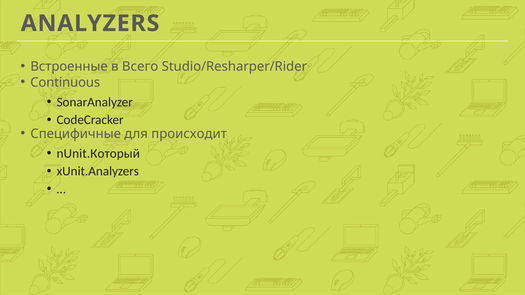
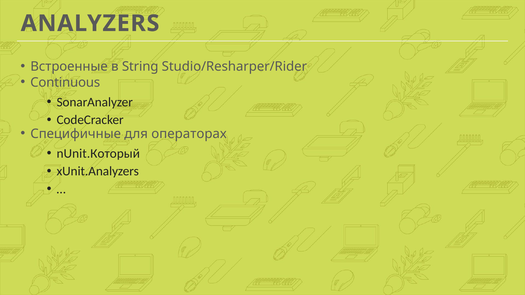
Всего: Всего -> String (140, 67)
происходит: происходит -> операторах (189, 134)
